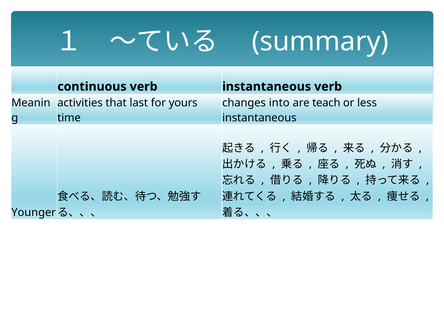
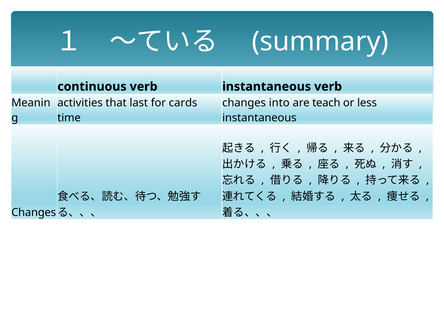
yours: yours -> cards (183, 103)
Younger: Younger -> Changes (34, 212)
